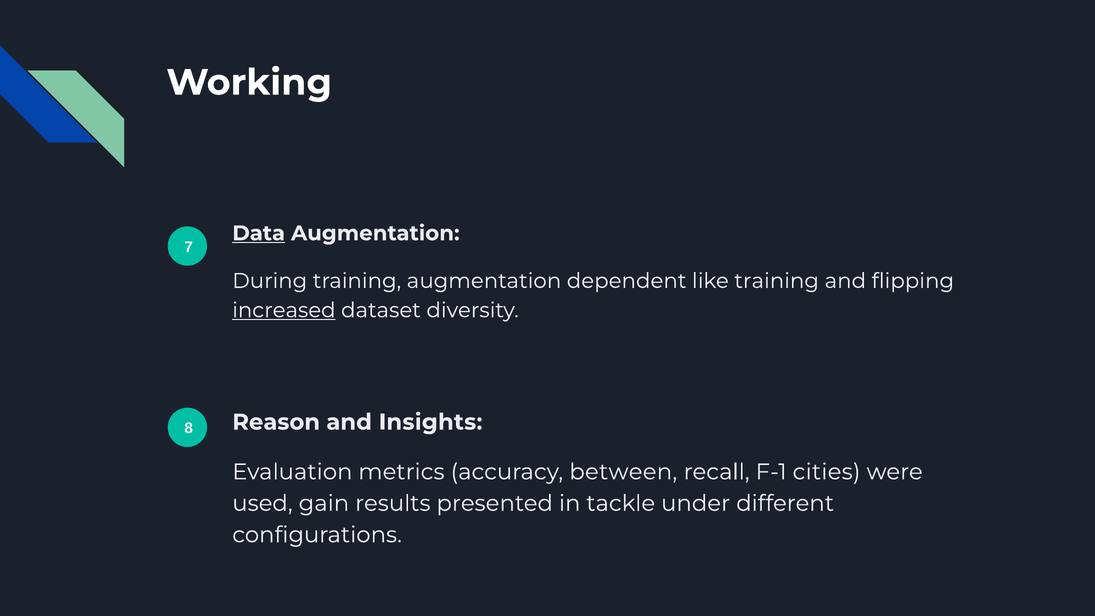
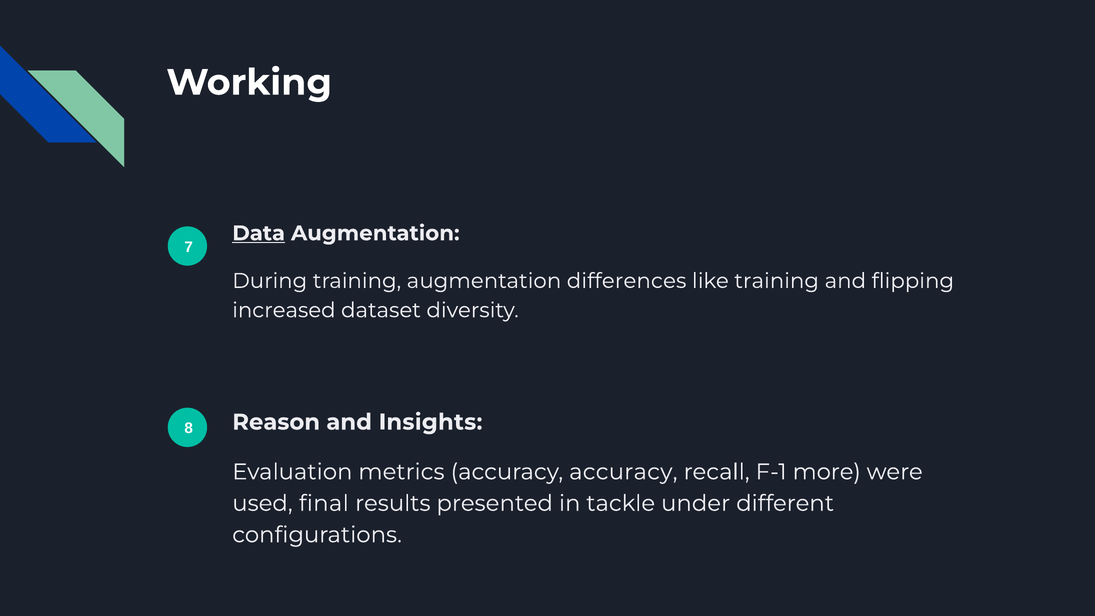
dependent: dependent -> differences (627, 281)
increased underline: present -> none (284, 310)
accuracy between: between -> accuracy (623, 472)
cities: cities -> more (827, 472)
gain: gain -> final (324, 503)
